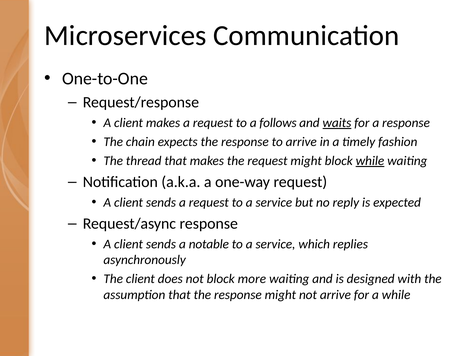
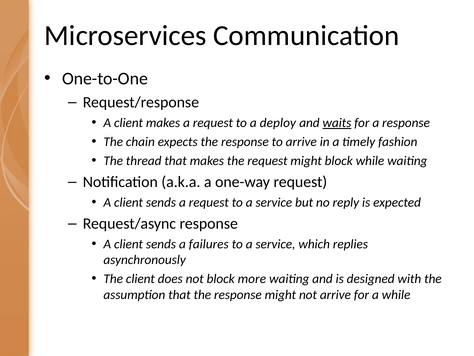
follows: follows -> deploy (278, 123)
while underline: present -> none (370, 161)
notable: notable -> failures (209, 244)
